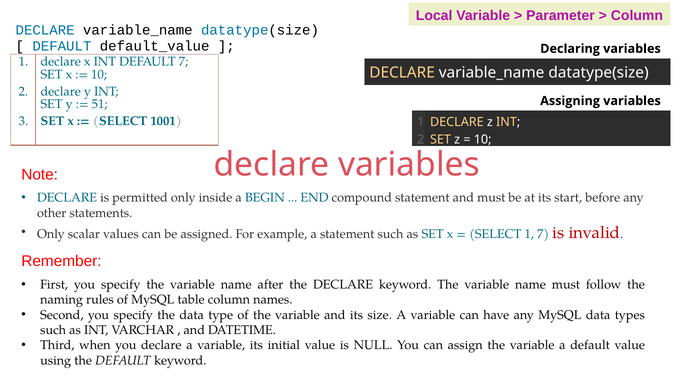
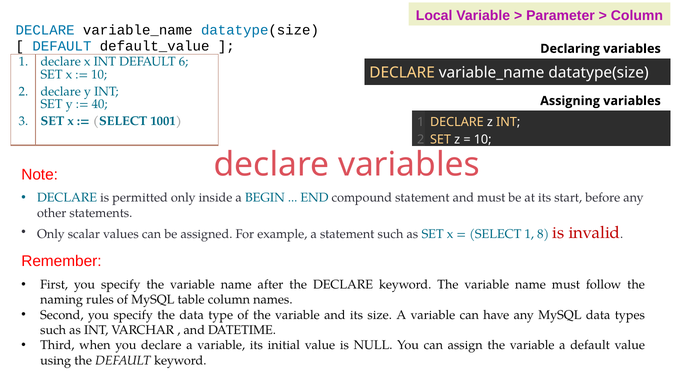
DEFAULT 7: 7 -> 6 (184, 62)
51: 51 -> 40 (100, 104)
1 7: 7 -> 8 (543, 234)
